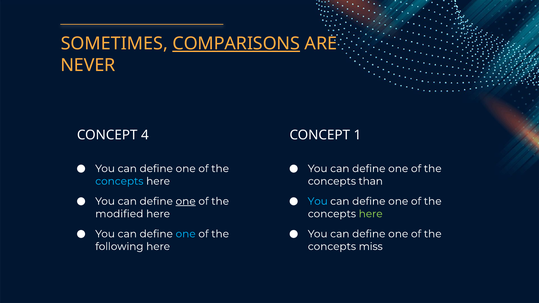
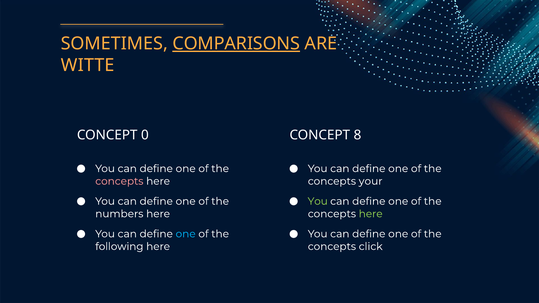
NEVER: NEVER -> WITTE (88, 65)
4: 4 -> 0 (145, 135)
1: 1 -> 8 (357, 135)
concepts colour: light blue -> pink (119, 181)
than: than -> your (371, 181)
one underline: present -> none (186, 201)
You colour: light blue -> light green (318, 201)
modified: modified -> numbers (119, 214)
miss: miss -> click (371, 247)
